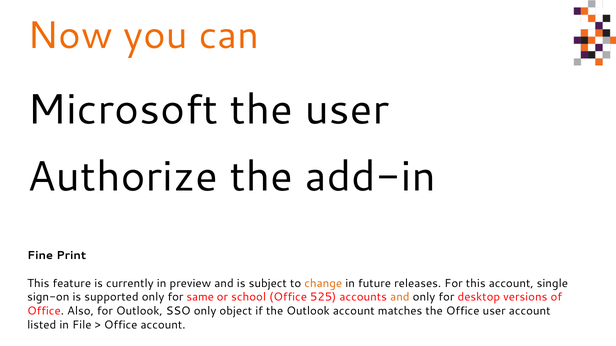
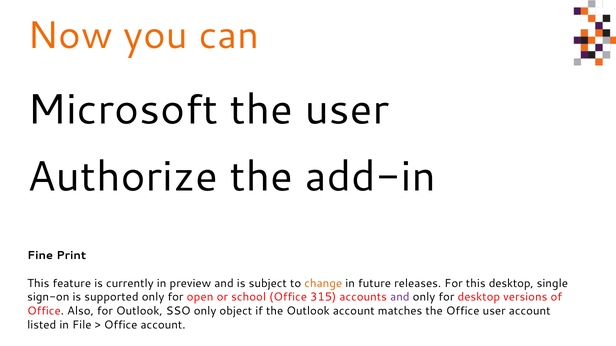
this account: account -> desktop (511, 284)
same: same -> open (200, 298)
525: 525 -> 315 (323, 298)
and colour: orange -> purple (400, 298)
